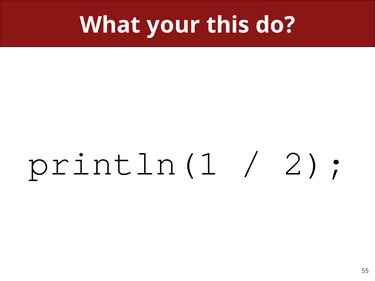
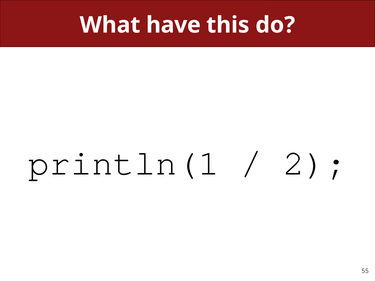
your: your -> have (173, 25)
